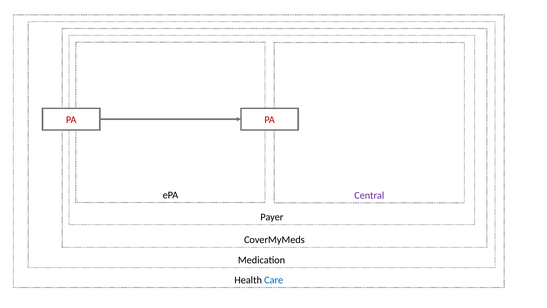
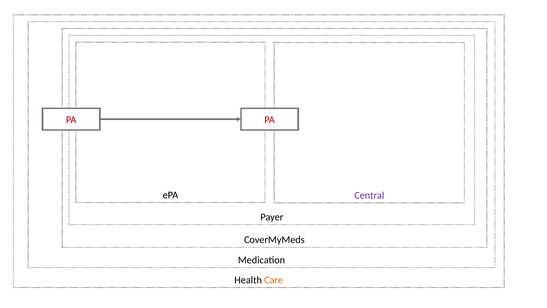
Care colour: blue -> orange (274, 280)
